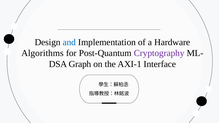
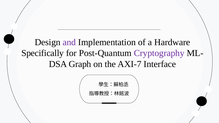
and colour: blue -> purple (69, 42)
Algorithms: Algorithms -> Specifically (43, 53)
AXI-1: AXI-1 -> AXI-7 (130, 64)
